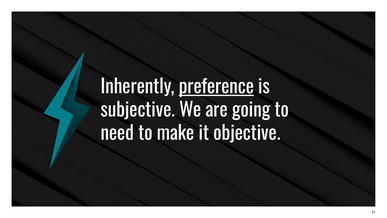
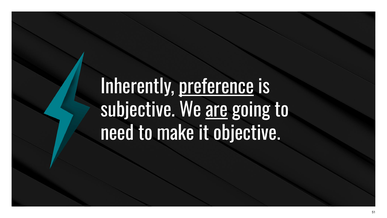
are underline: none -> present (217, 110)
